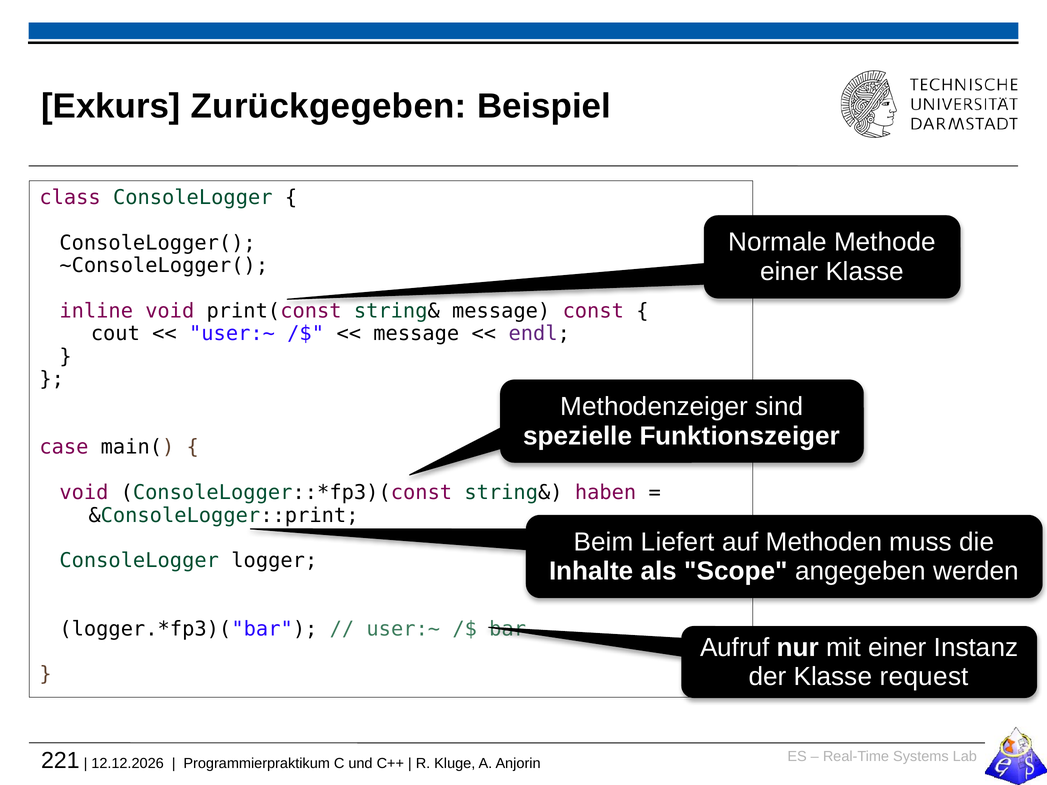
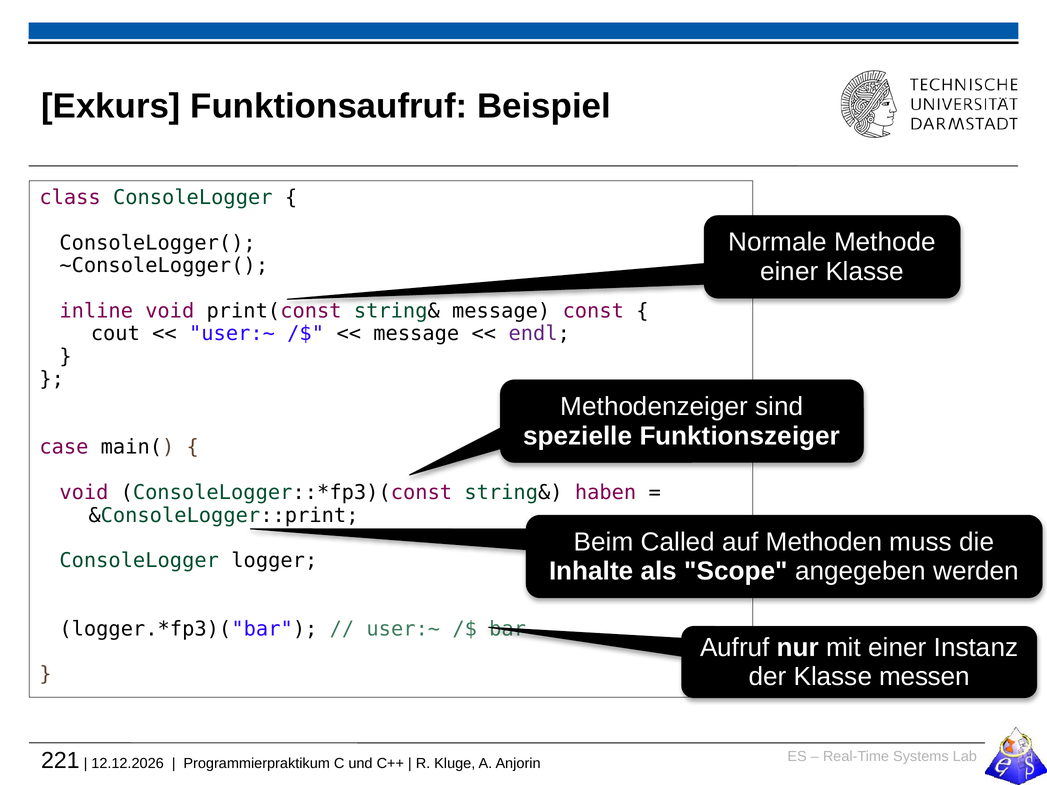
Zurückgegeben: Zurückgegeben -> Funktionsaufruf (329, 106)
Liefert: Liefert -> Called (678, 542)
request: request -> messen (925, 677)
